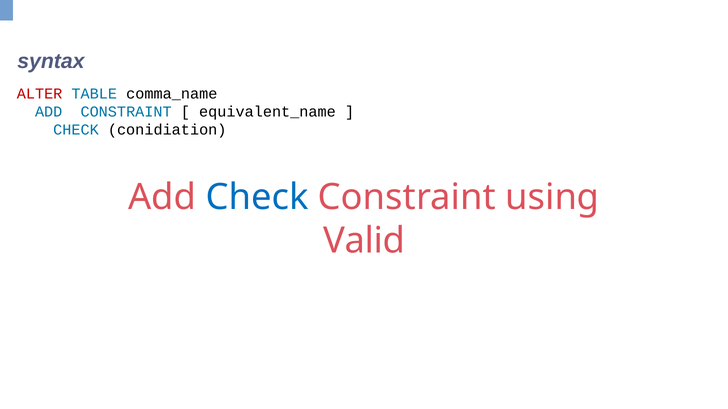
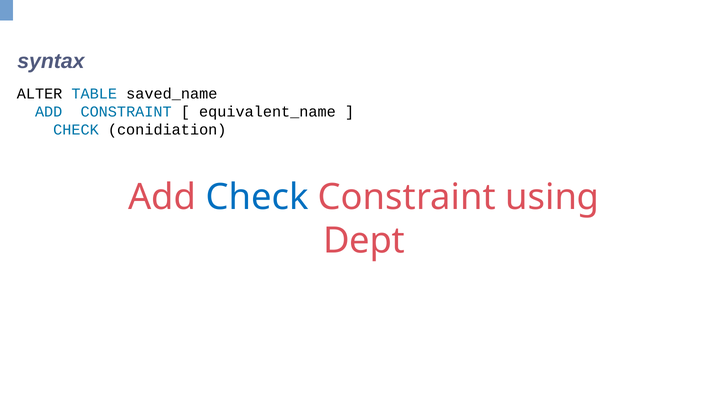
ALTER colour: red -> black (40, 94)
comma_name: comma_name -> saved_name (172, 94)
Valid: Valid -> Dept (364, 241)
